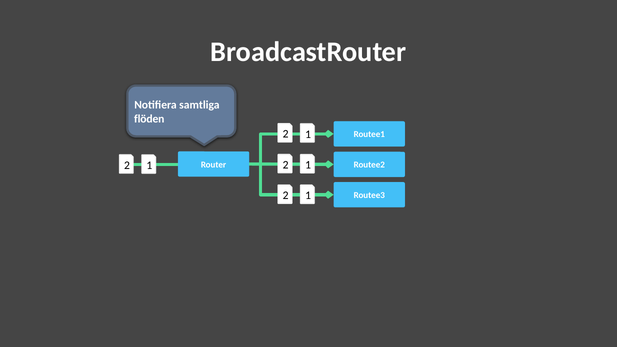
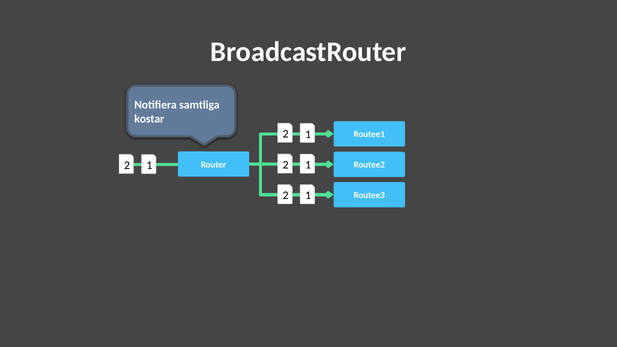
flöden: flöden -> kostar (149, 119)
